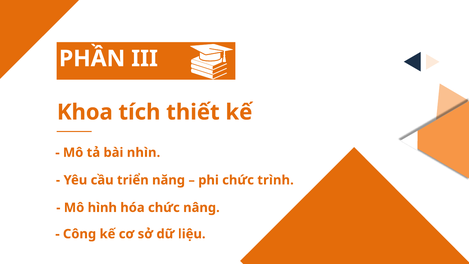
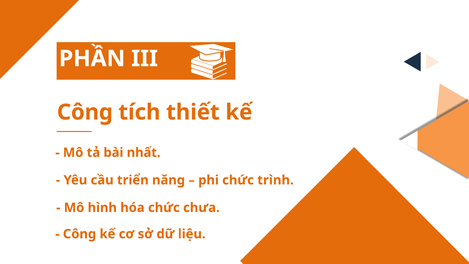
Khoa: Khoa -> Công (85, 112)
nhìn: nhìn -> nhất (144, 152)
nâng: nâng -> chưa (201, 208)
